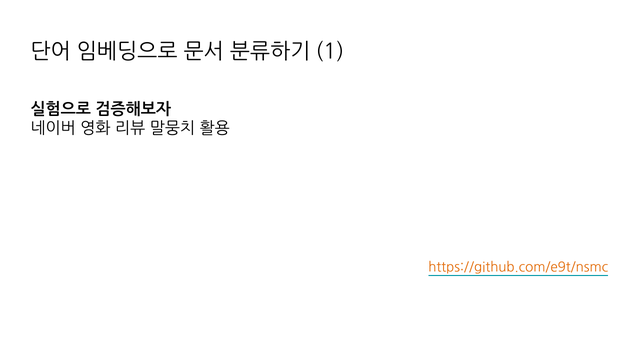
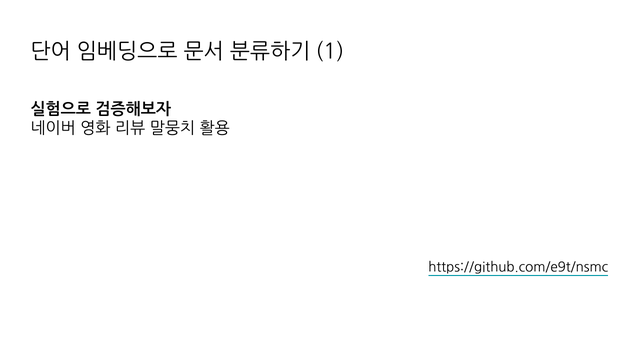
https://github.com/e9t/nsmc colour: orange -> black (518, 267)
